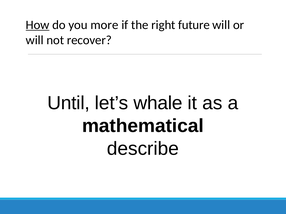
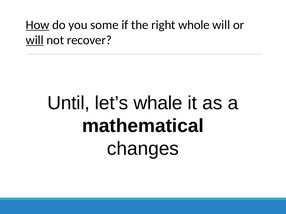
more: more -> some (104, 25)
future: future -> whole (194, 25)
will underline: none -> present (35, 40)
describe: describe -> changes (143, 149)
